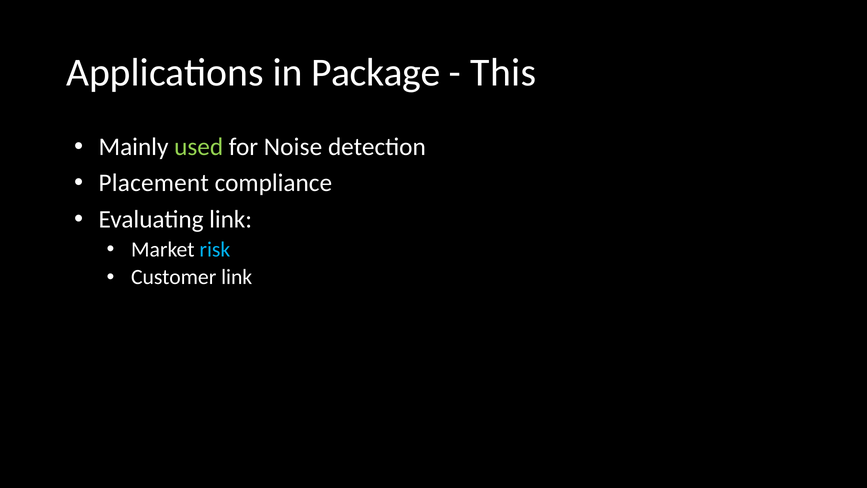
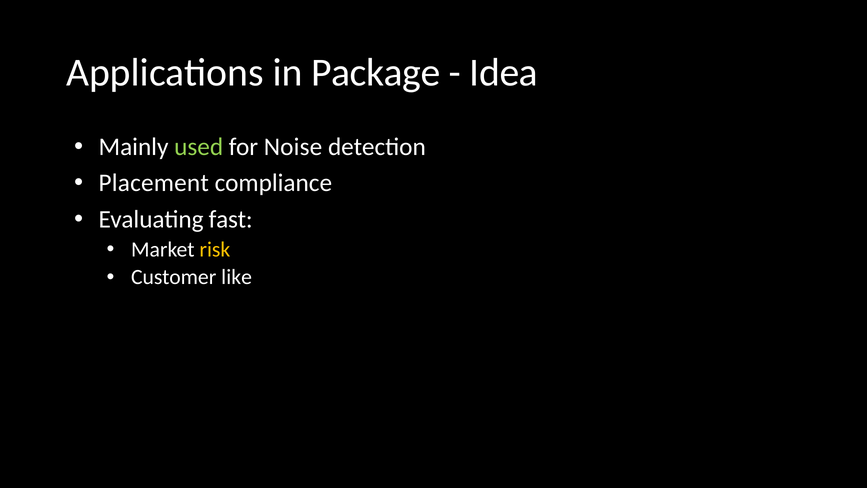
This: This -> Idea (504, 73)
Evaluating link: link -> fast (231, 219)
risk colour: light blue -> yellow (215, 249)
Customer link: link -> like (237, 277)
